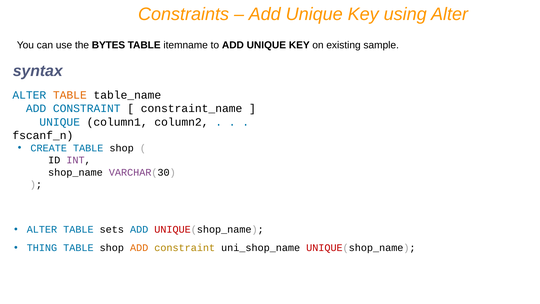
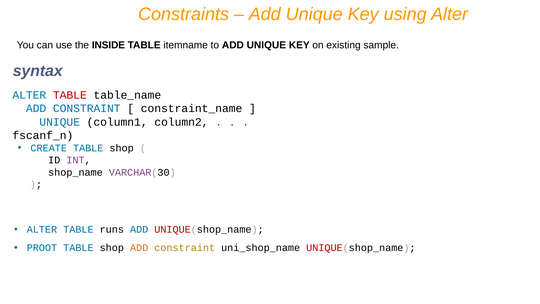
BYTES: BYTES -> INSIDE (108, 45)
TABLE colour: orange -> red (70, 95)
sets: sets -> runs (112, 229)
THING: THING -> PROOT (42, 248)
